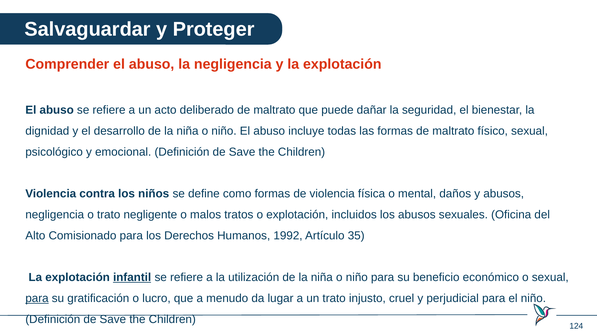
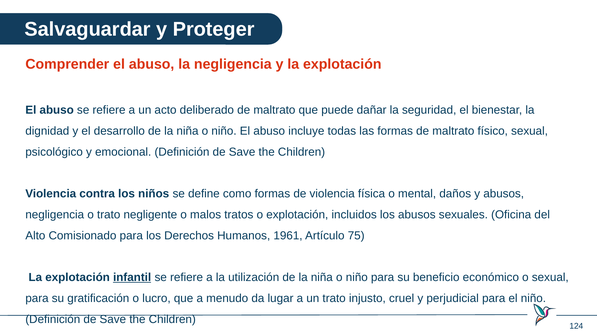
1992: 1992 -> 1961 (288, 235)
35: 35 -> 75 (356, 235)
para underline: present -> none (37, 298)
